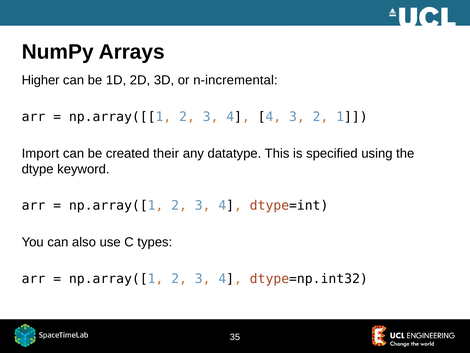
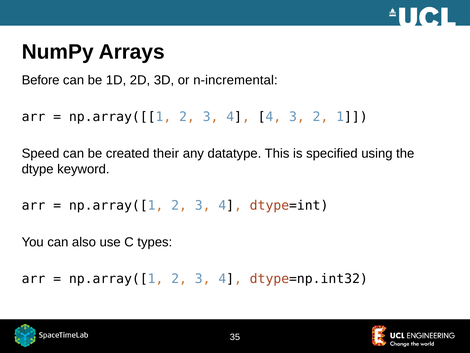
Higher: Higher -> Before (41, 80)
Import: Import -> Speed (41, 153)
